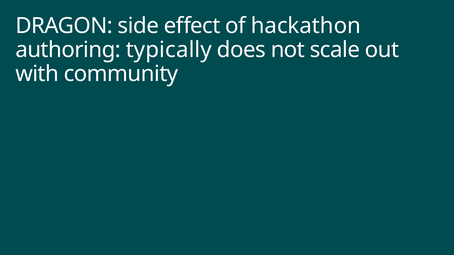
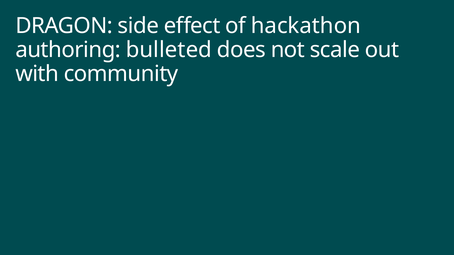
typically: typically -> bulleted (169, 50)
